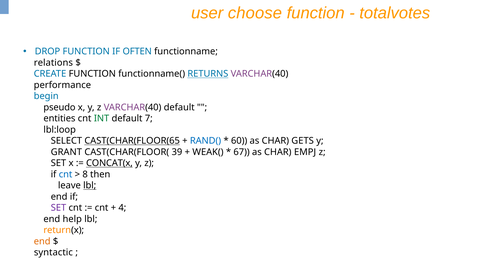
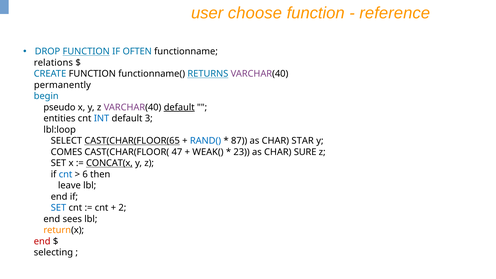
totalvotes: totalvotes -> reference (395, 13)
FUNCTION underline: none -> present (86, 52)
performance: performance -> permanently (62, 85)
default underline: none -> present (179, 107)
INT colour: green -> blue (102, 119)
7: 7 -> 3 (149, 119)
60: 60 -> 87 (239, 141)
GETS: GETS -> STAR (303, 141)
GRANT: GRANT -> COMES (66, 152)
39: 39 -> 47 (177, 152)
67: 67 -> 23 (242, 152)
EMPJ: EMPJ -> SURE (305, 152)
8: 8 -> 6 (85, 174)
lbl underline: present -> none (90, 185)
SET colour: purple -> blue (58, 208)
4: 4 -> 2 (122, 208)
help: help -> sees (72, 219)
end colour: orange -> red (42, 241)
syntactic: syntactic -> selecting (53, 252)
